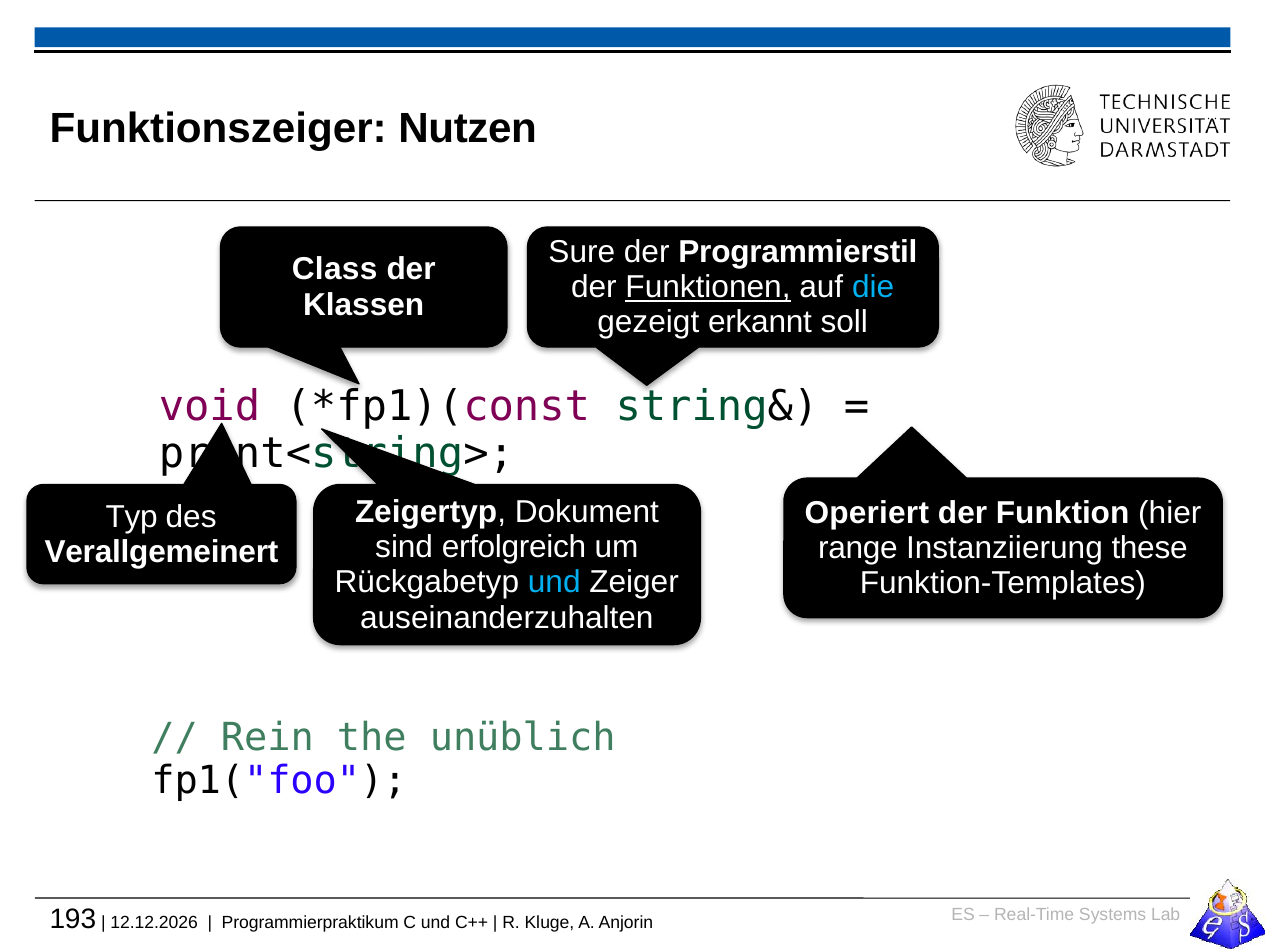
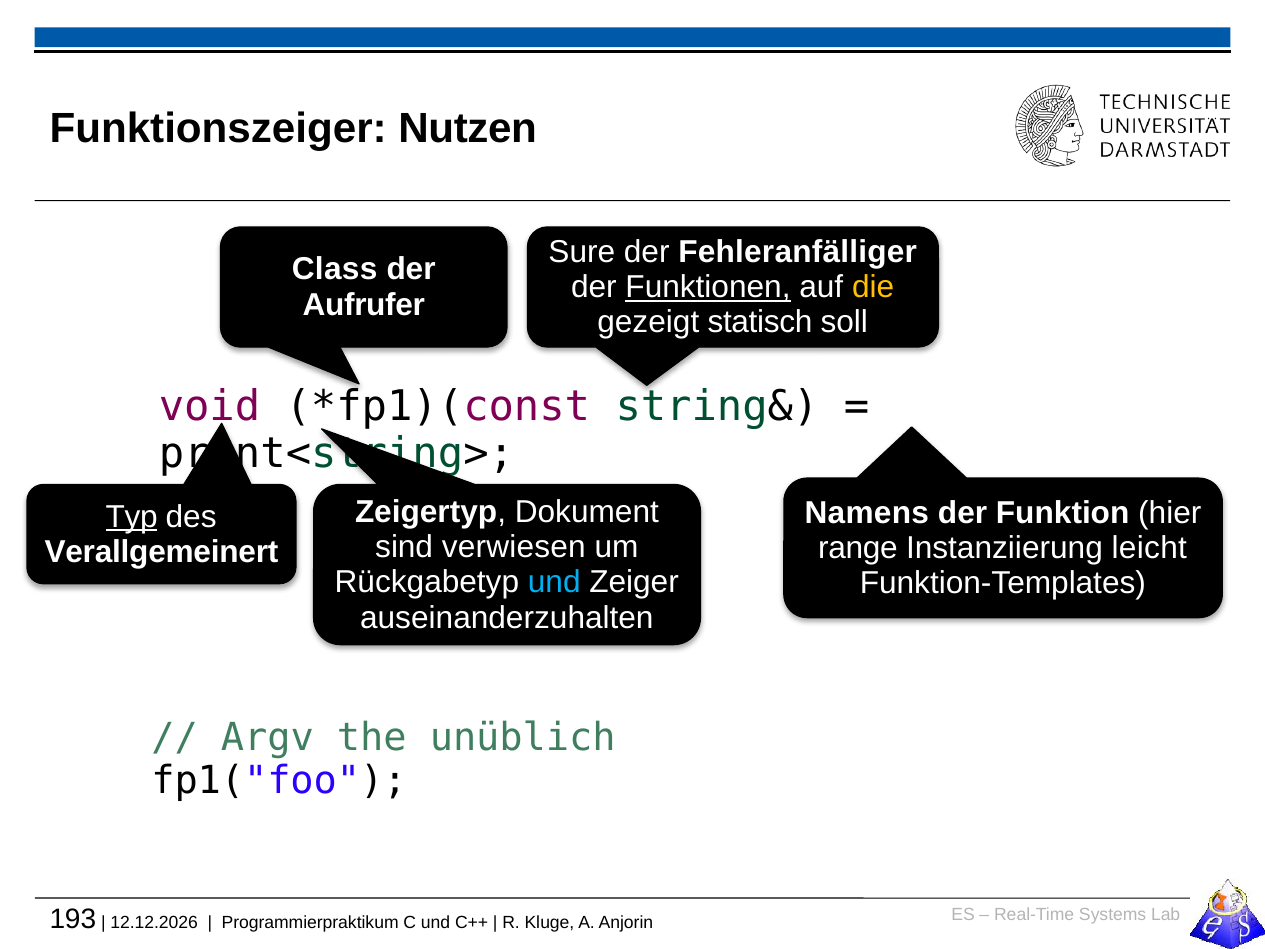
Programmierstil: Programmierstil -> Fehleranfälliger (798, 252)
die colour: light blue -> yellow (873, 287)
Klassen: Klassen -> Aufrufer (364, 305)
erkannt: erkannt -> statisch (760, 322)
Operiert: Operiert -> Namens (867, 513)
Typ underline: none -> present (132, 516)
erfolgreich: erfolgreich -> verwiesen (514, 547)
these: these -> leicht (1149, 548)
Rein: Rein -> Argv (267, 737)
